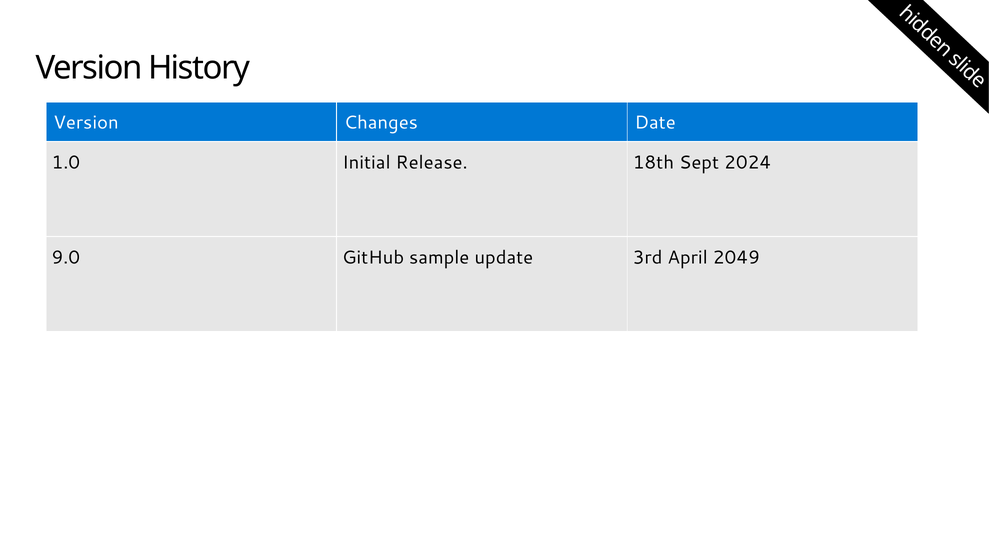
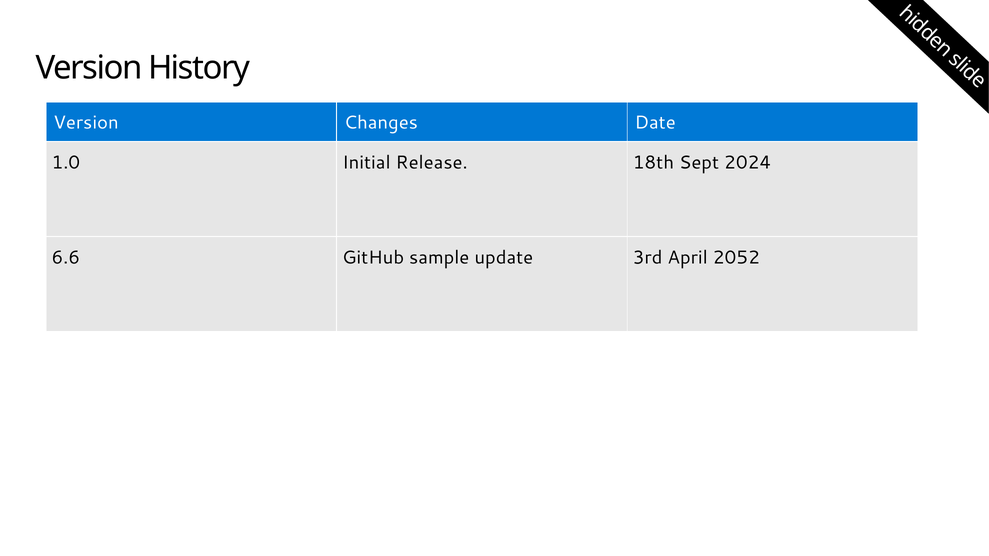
9.0: 9.0 -> 6.6 (66, 258)
2049: 2049 -> 2052 (736, 258)
